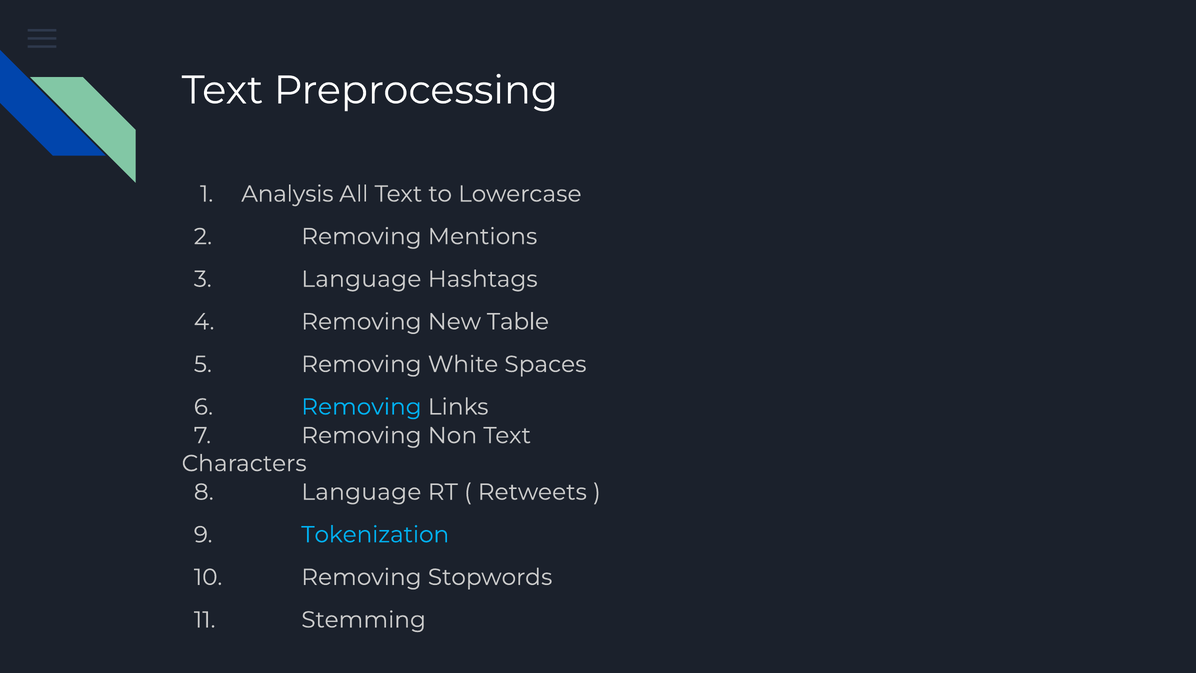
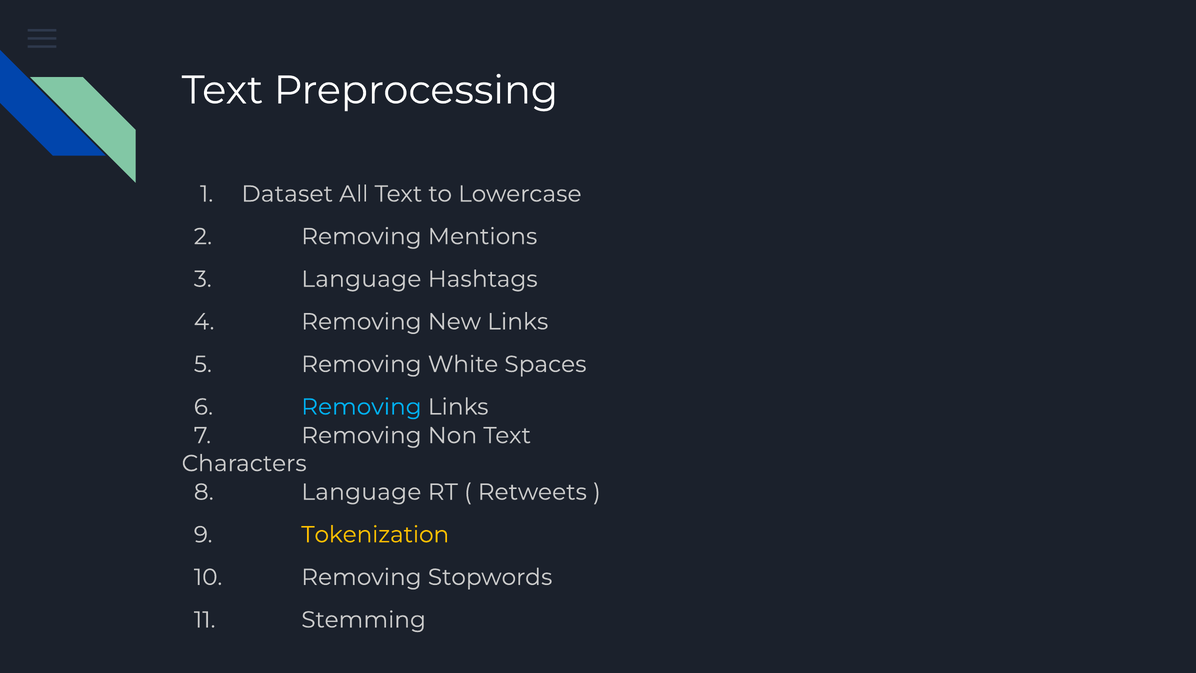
Analysis: Analysis -> Dataset (287, 194)
New Table: Table -> Links (518, 322)
Tokenization colour: light blue -> yellow (375, 534)
